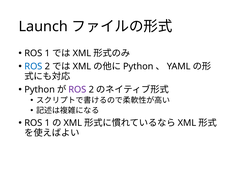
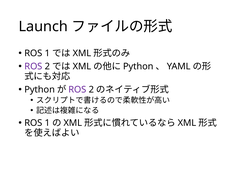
ROS colour: blue -> purple (33, 66)
